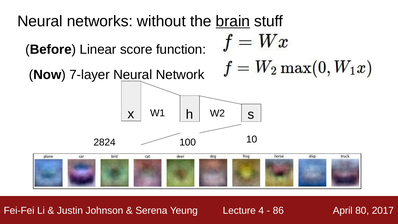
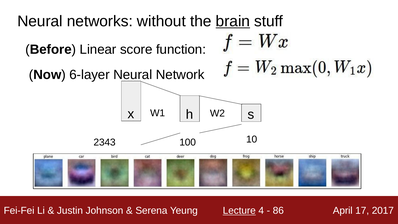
7-layer: 7-layer -> 6-layer (90, 75)
2824: 2824 -> 2343 (105, 142)
Lecture underline: none -> present (239, 211)
80: 80 -> 17 (362, 211)
